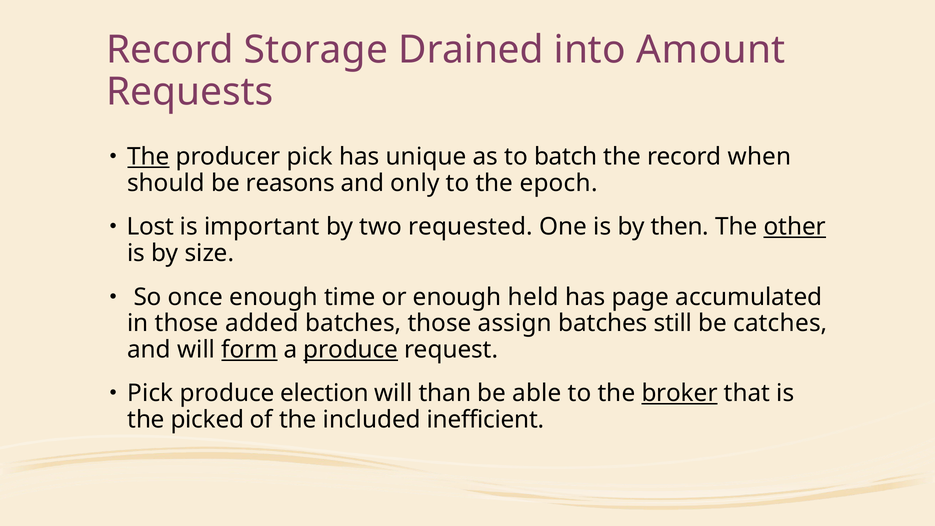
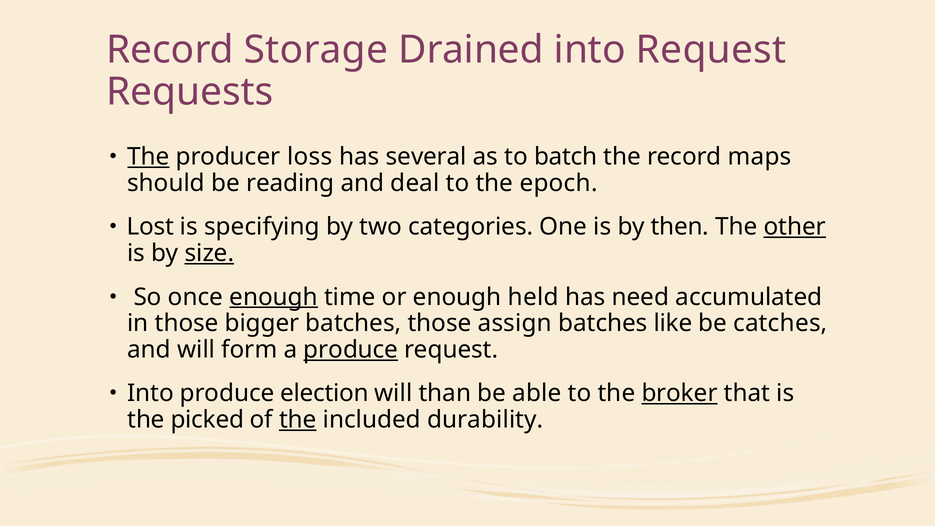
into Amount: Amount -> Request (711, 50)
producer pick: pick -> loss (310, 157)
unique: unique -> several (426, 157)
when: when -> maps (760, 157)
reasons: reasons -> reading (290, 183)
only: only -> deal (415, 183)
important: important -> specifying (262, 227)
requested: requested -> categories (471, 227)
size underline: none -> present (209, 253)
enough underline: none -> present (274, 297)
page: page -> need (640, 297)
added: added -> bigger (262, 323)
still: still -> like (673, 323)
form underline: present -> none (249, 350)
Pick: Pick -> Into (151, 393)
the underline: none -> present (298, 420)
inefficient: inefficient -> durability (485, 420)
